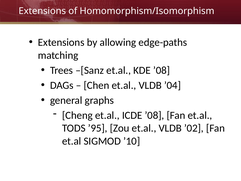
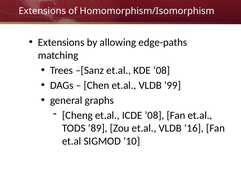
’04: ’04 -> ’99 (172, 85)
’95: ’95 -> ’89 (98, 128)
’02: ’02 -> ’16 (194, 128)
